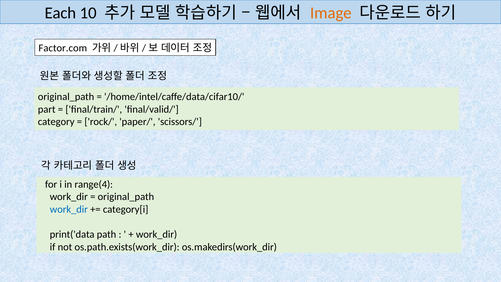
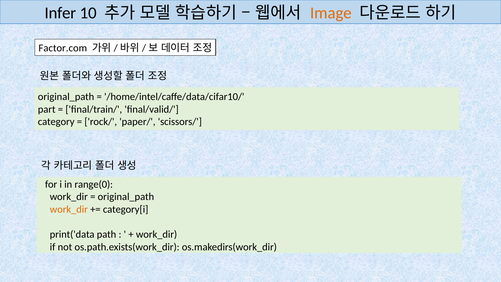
Each: Each -> Infer (60, 13)
range(4: range(4 -> range(0 (94, 184)
work_dir colour: blue -> orange (69, 209)
